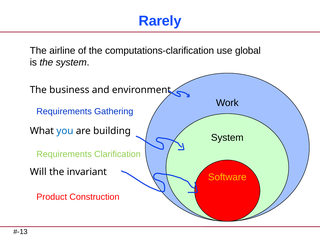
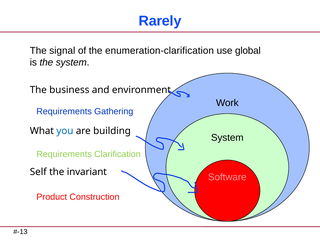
airline: airline -> signal (62, 51)
computations-clarification: computations-clarification -> enumeration-clarification (160, 51)
Will: Will -> Self (38, 172)
Software colour: yellow -> pink (227, 177)
